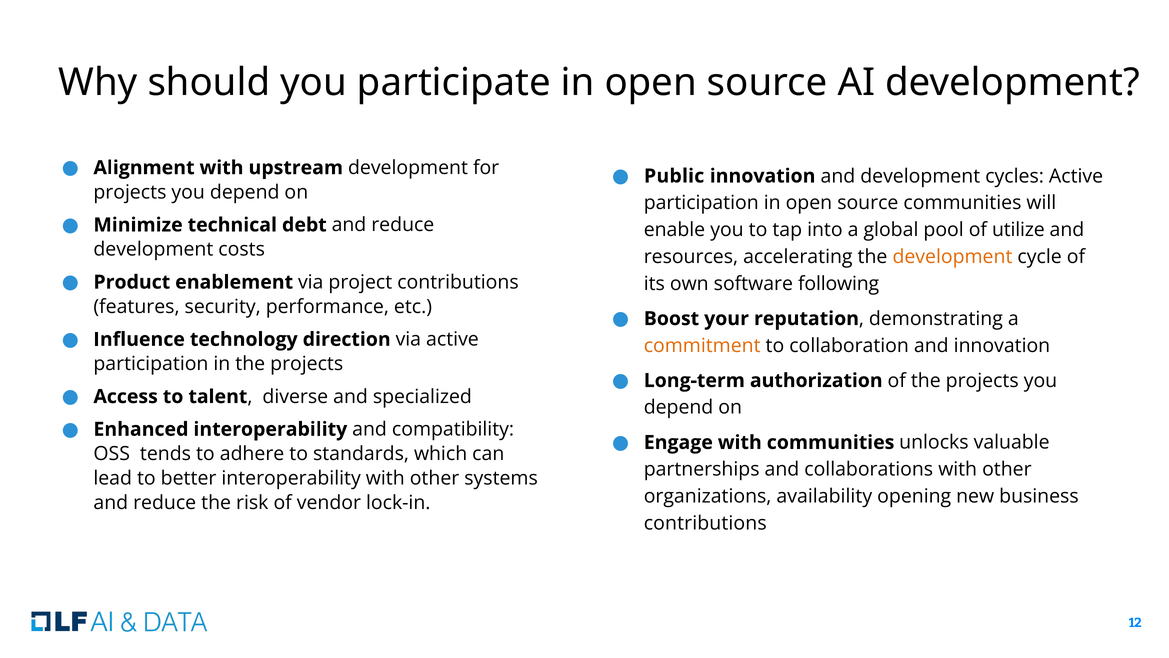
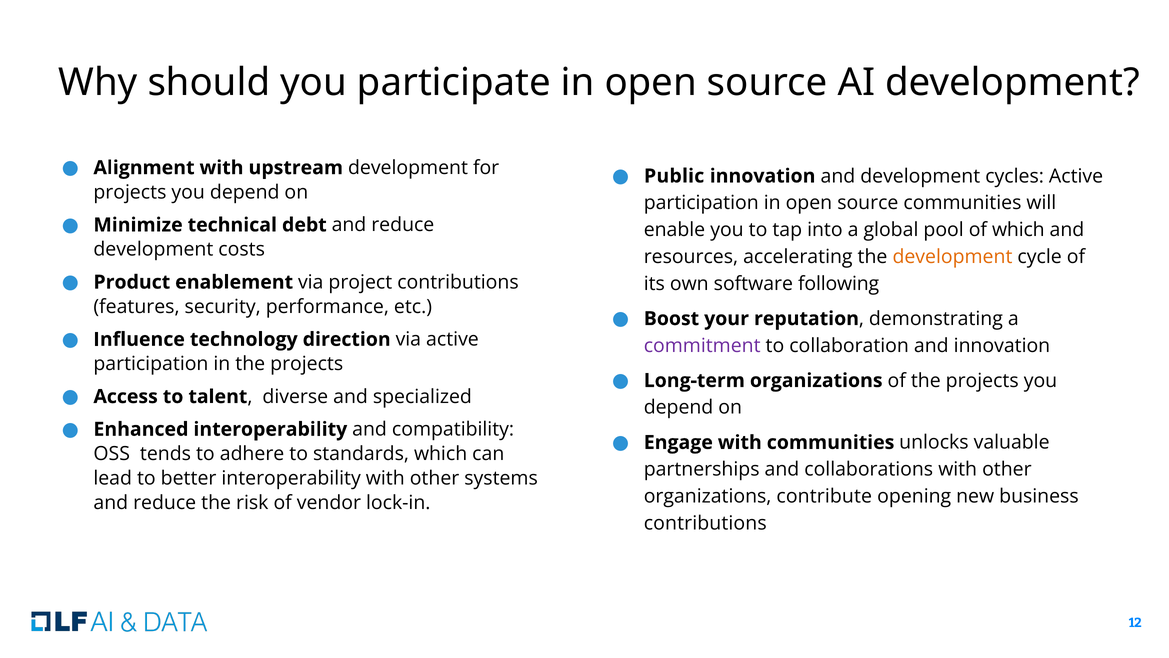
of utilize: utilize -> which (1018, 230)
commitment colour: orange -> purple (702, 345)
Long-term authorization: authorization -> organizations (816, 380)
availability: availability -> contribute (824, 496)
